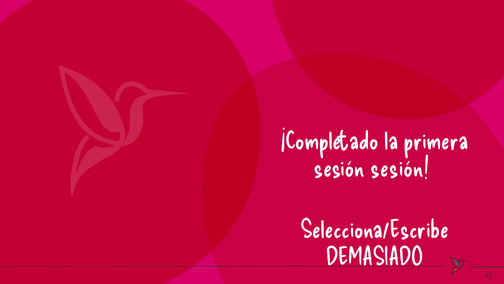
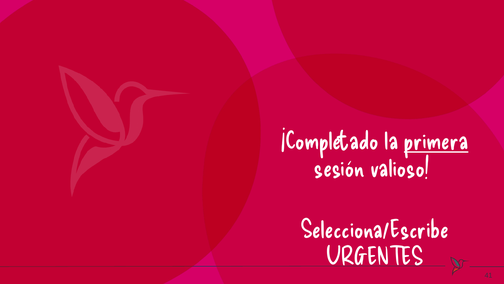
primera underline: none -> present (436, 141)
sesión sesión: sesión -> valioso (400, 168)
DEMASIADO: DEMASIADO -> URGENTES (375, 257)
